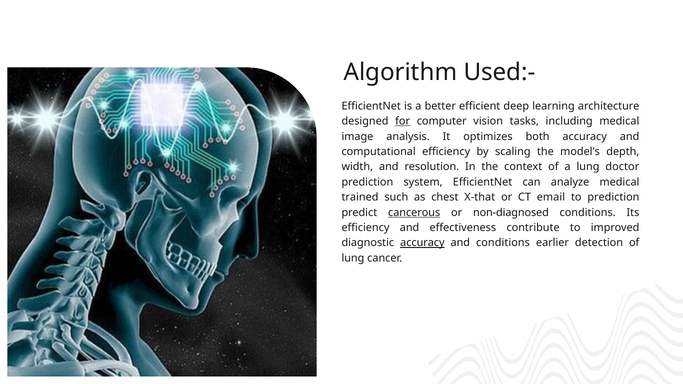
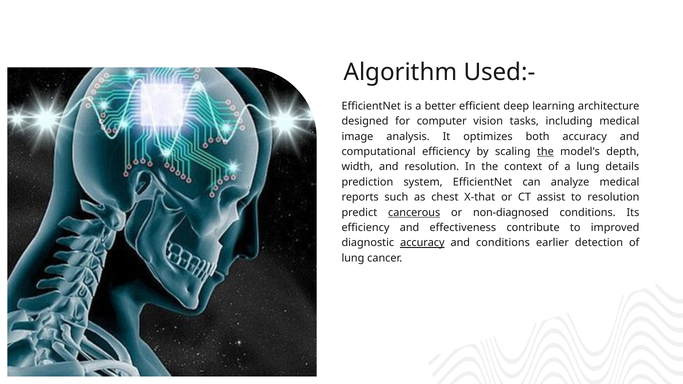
for underline: present -> none (403, 121)
the underline: none -> present (545, 152)
doctor: doctor -> details (622, 167)
trained: trained -> reports (360, 197)
email: email -> assist (551, 197)
to prediction: prediction -> resolution (613, 197)
